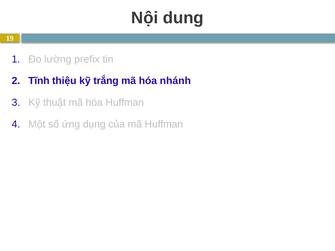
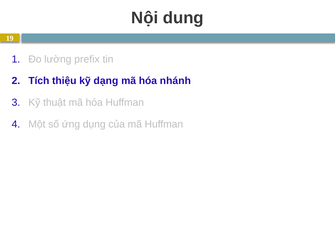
Tĩnh: Tĩnh -> Tích (39, 81)
trắng: trắng -> dạng (106, 81)
